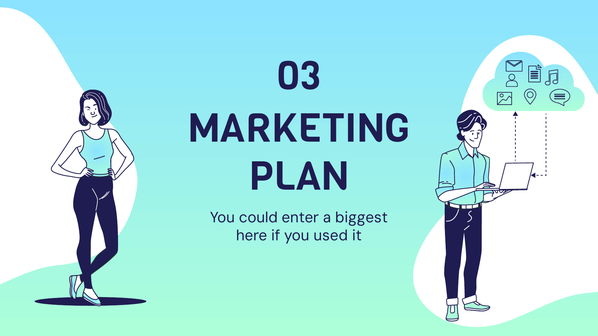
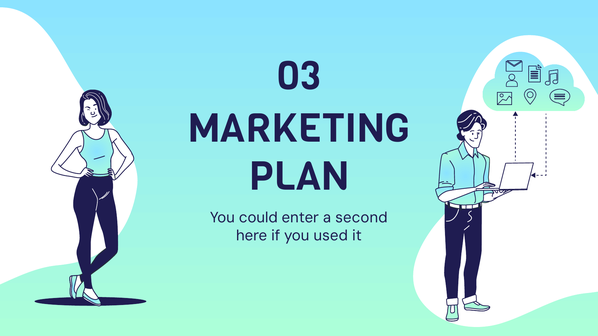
biggest: biggest -> second (361, 218)
